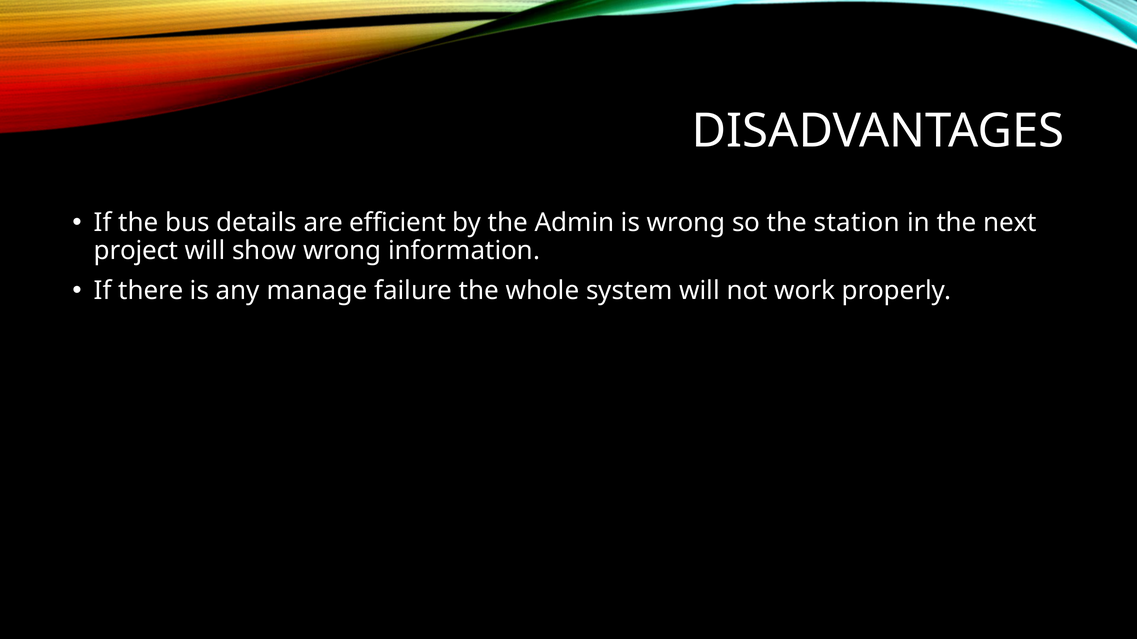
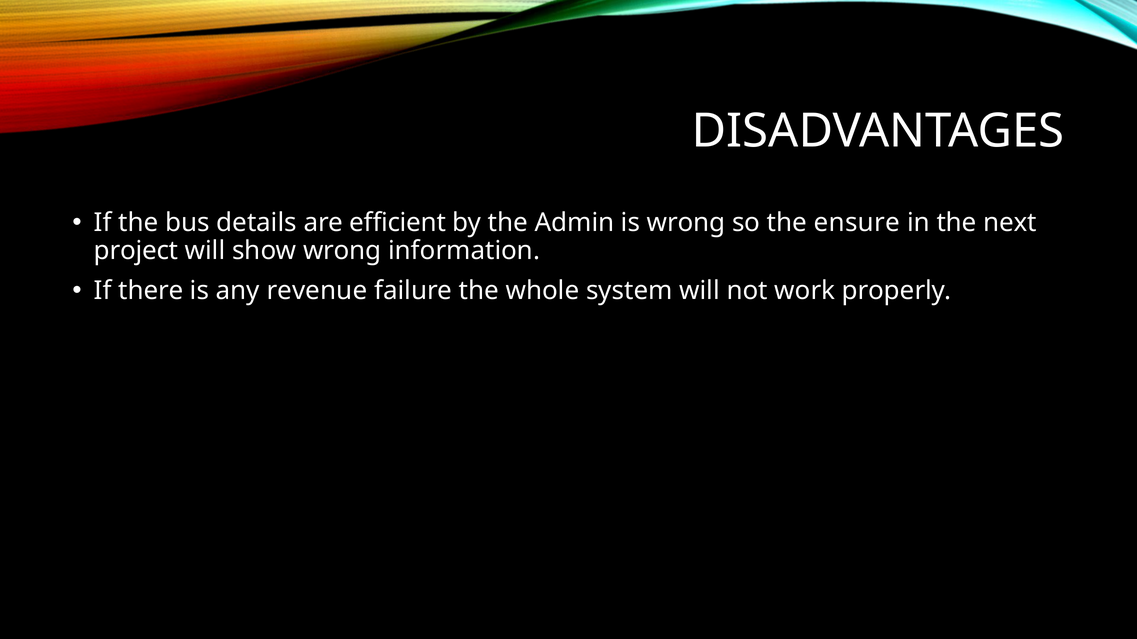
station: station -> ensure (857, 223)
manage: manage -> revenue (317, 291)
